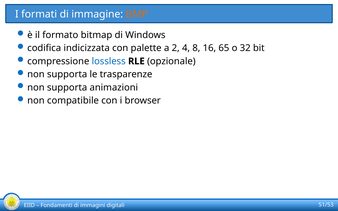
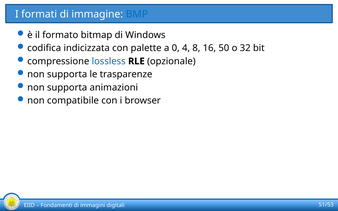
BMP colour: orange -> blue (137, 14)
2: 2 -> 0 (176, 48)
65: 65 -> 50 (224, 48)
